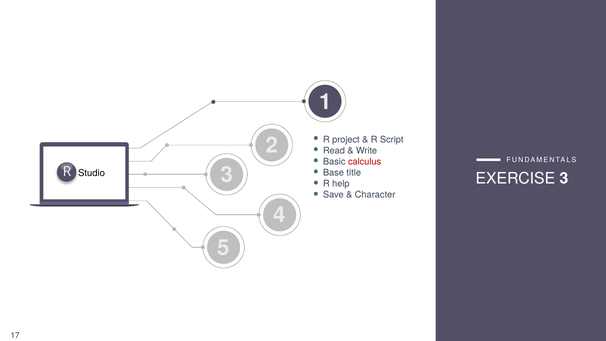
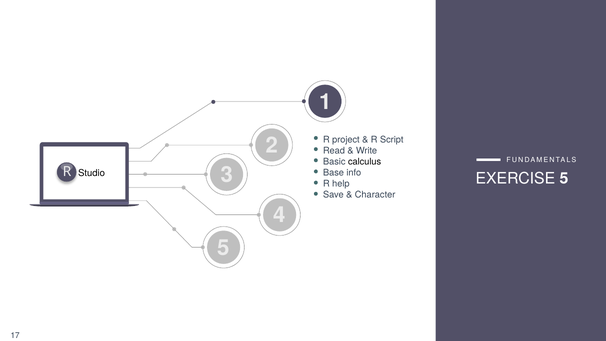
calculus colour: red -> black (365, 162)
title: title -> info (354, 173)
EXERCISE 3: 3 -> 5 (564, 178)
